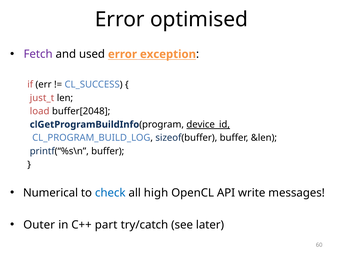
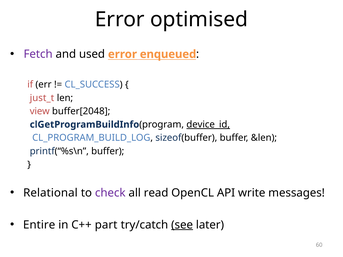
exception: exception -> enqueued (168, 54)
load: load -> view (40, 111)
Numerical: Numerical -> Relational (50, 193)
check colour: blue -> purple (110, 193)
high: high -> read (156, 193)
Outer: Outer -> Entire (39, 225)
see underline: none -> present (182, 225)
